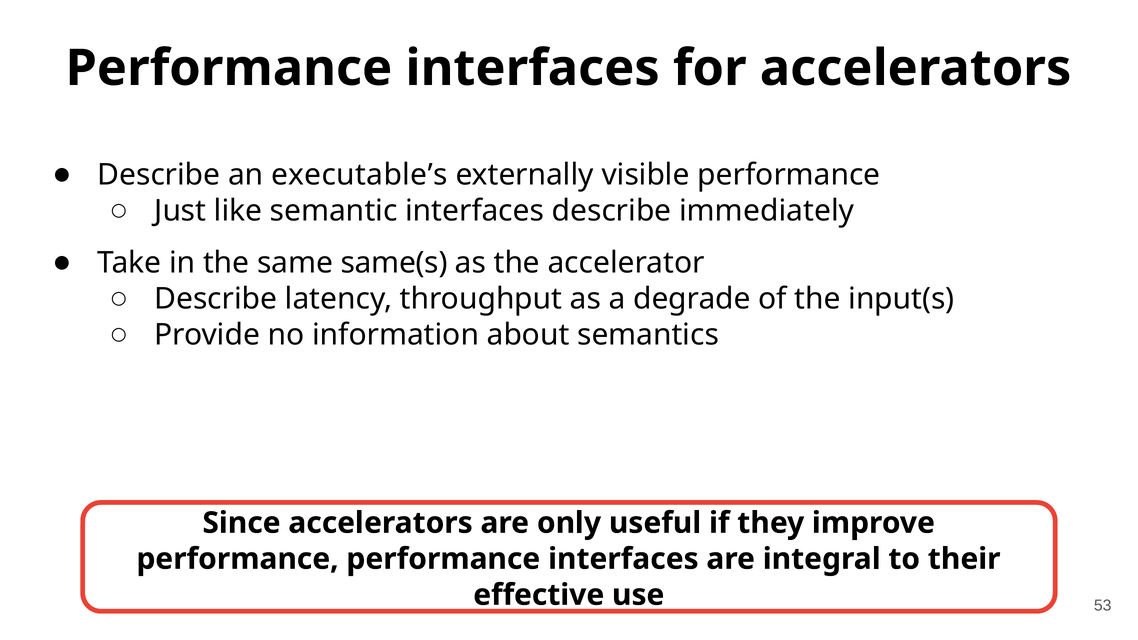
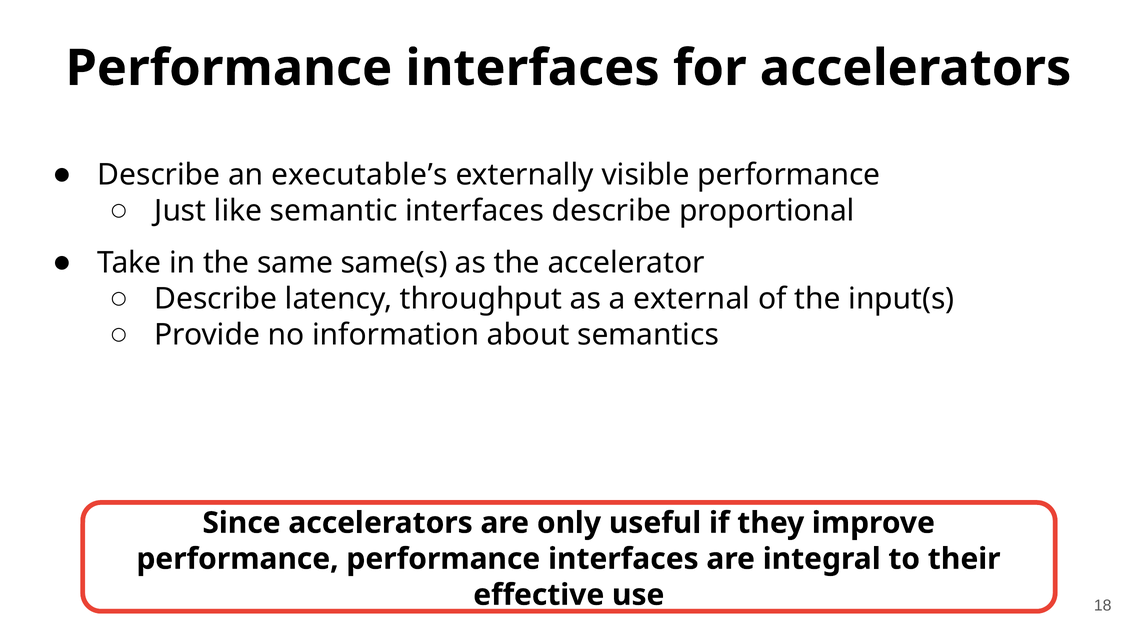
immediately: immediately -> proportional (767, 211)
degrade: degrade -> external (692, 299)
53: 53 -> 18 (1103, 606)
